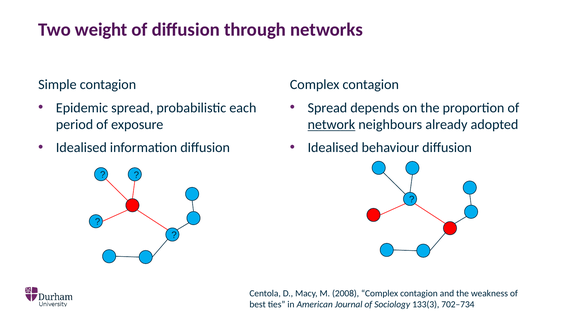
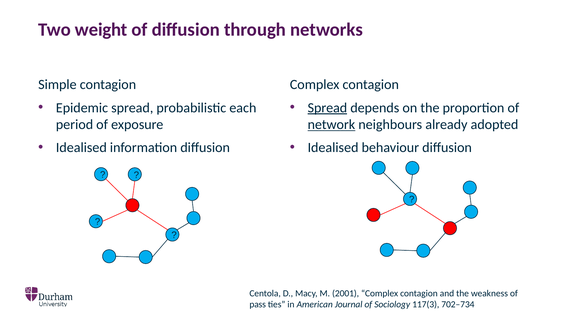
Spread underline: none -> present (327, 108)
2008: 2008 -> 2001 (346, 293)
best: best -> pass (258, 305)
133(3: 133(3 -> 117(3 (426, 305)
